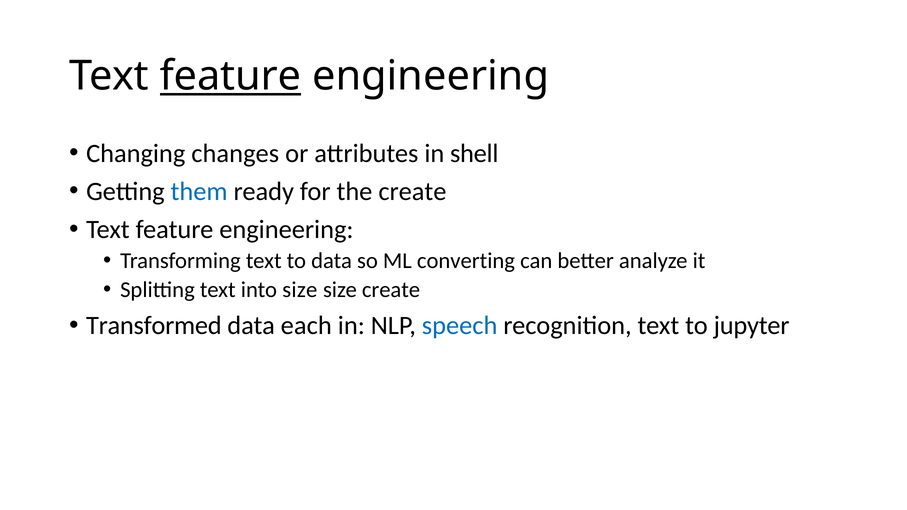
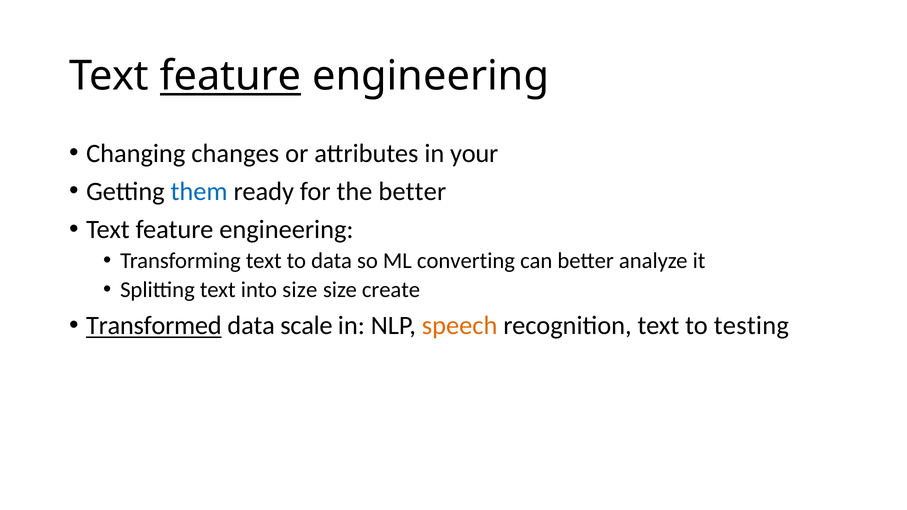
shell: shell -> your (474, 153)
the create: create -> better (412, 191)
Transformed underline: none -> present (154, 326)
each: each -> scale (306, 326)
speech colour: blue -> orange (460, 326)
jupyter: jupyter -> testing (751, 326)
